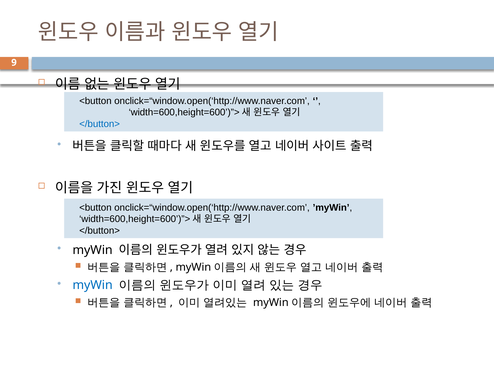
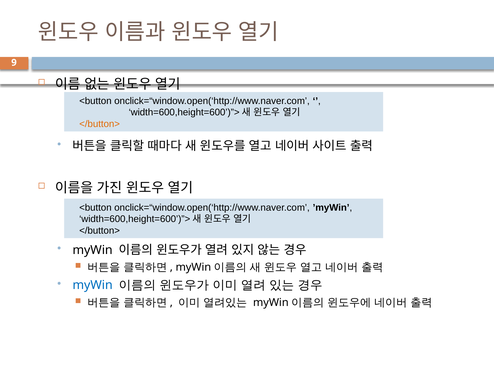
</button> colour: blue -> orange (100, 124)
